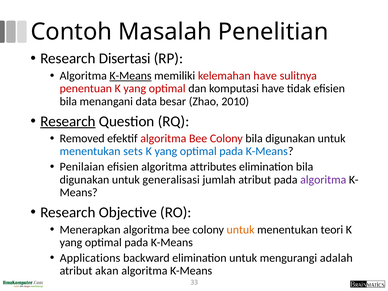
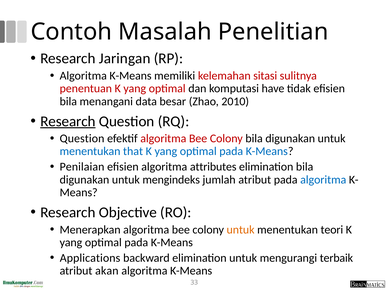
Disertasi: Disertasi -> Jaringan (125, 59)
K-Means underline: present -> none (131, 76)
kelemahan have: have -> sitasi (265, 76)
Removed: Removed -> Question (82, 139)
sets: sets -> that (133, 151)
generalisasi: generalisasi -> mengindeks (171, 180)
algoritma colour: purple -> blue (323, 180)
adalah: adalah -> terbaik (336, 258)
